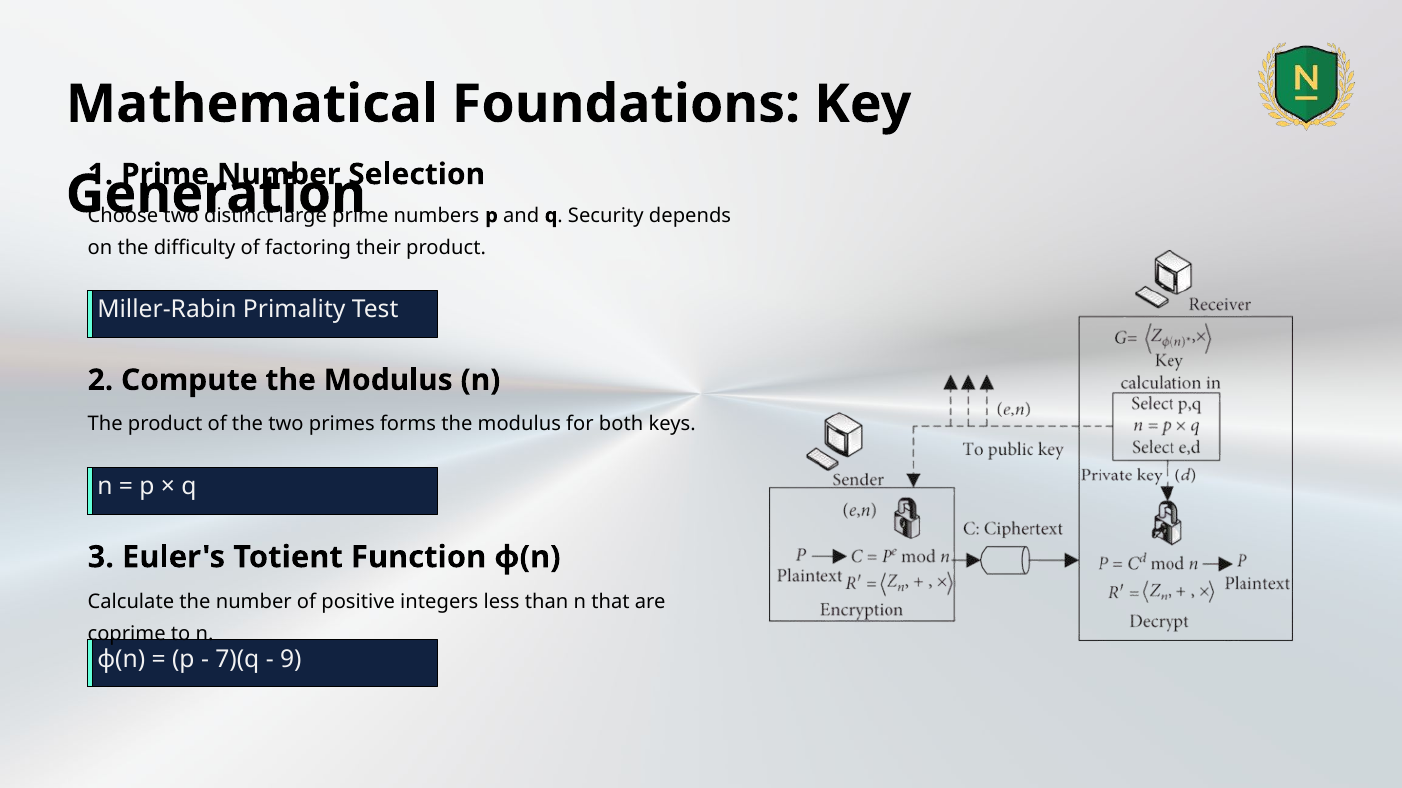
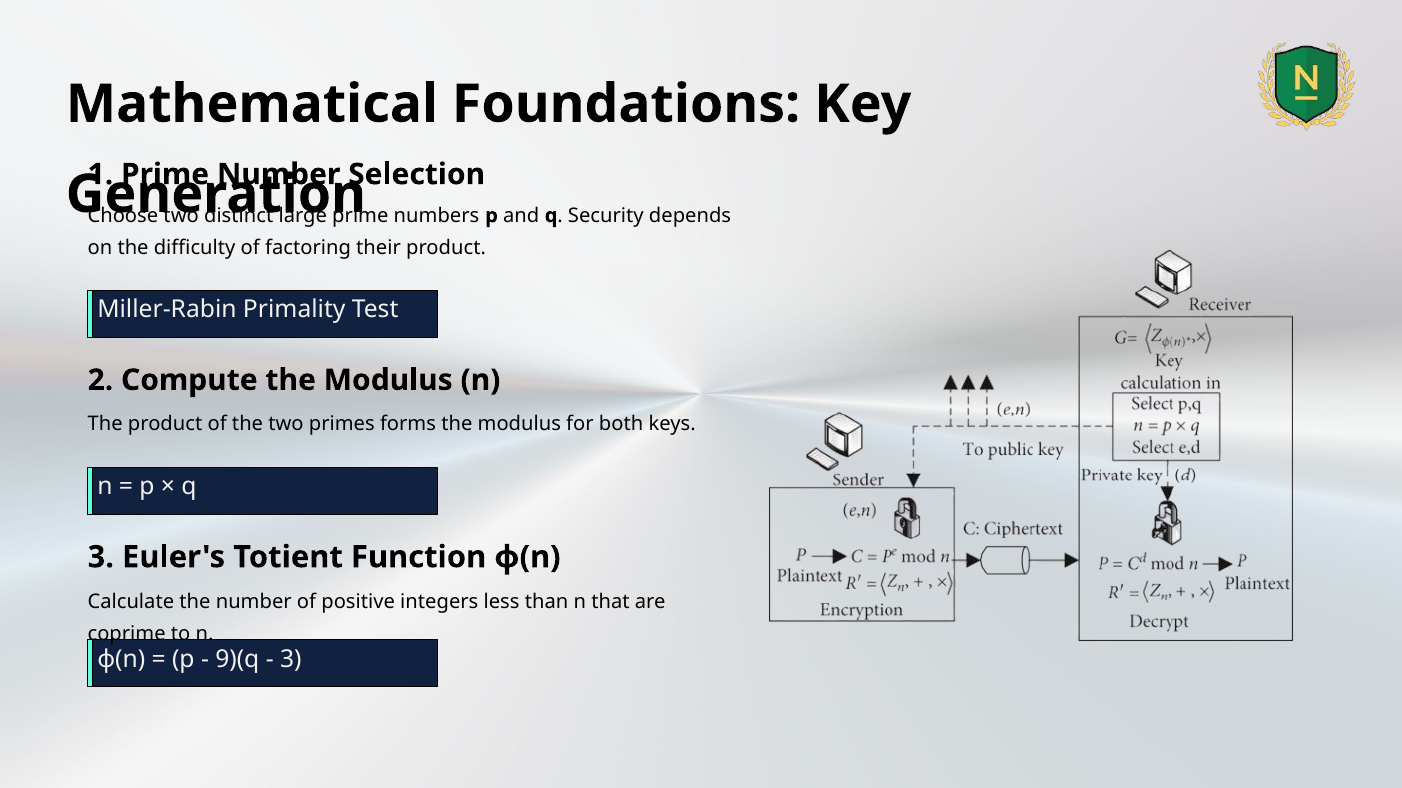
7)(q: 7)(q -> 9)(q (237, 660)
9: 9 -> 3 (291, 660)
